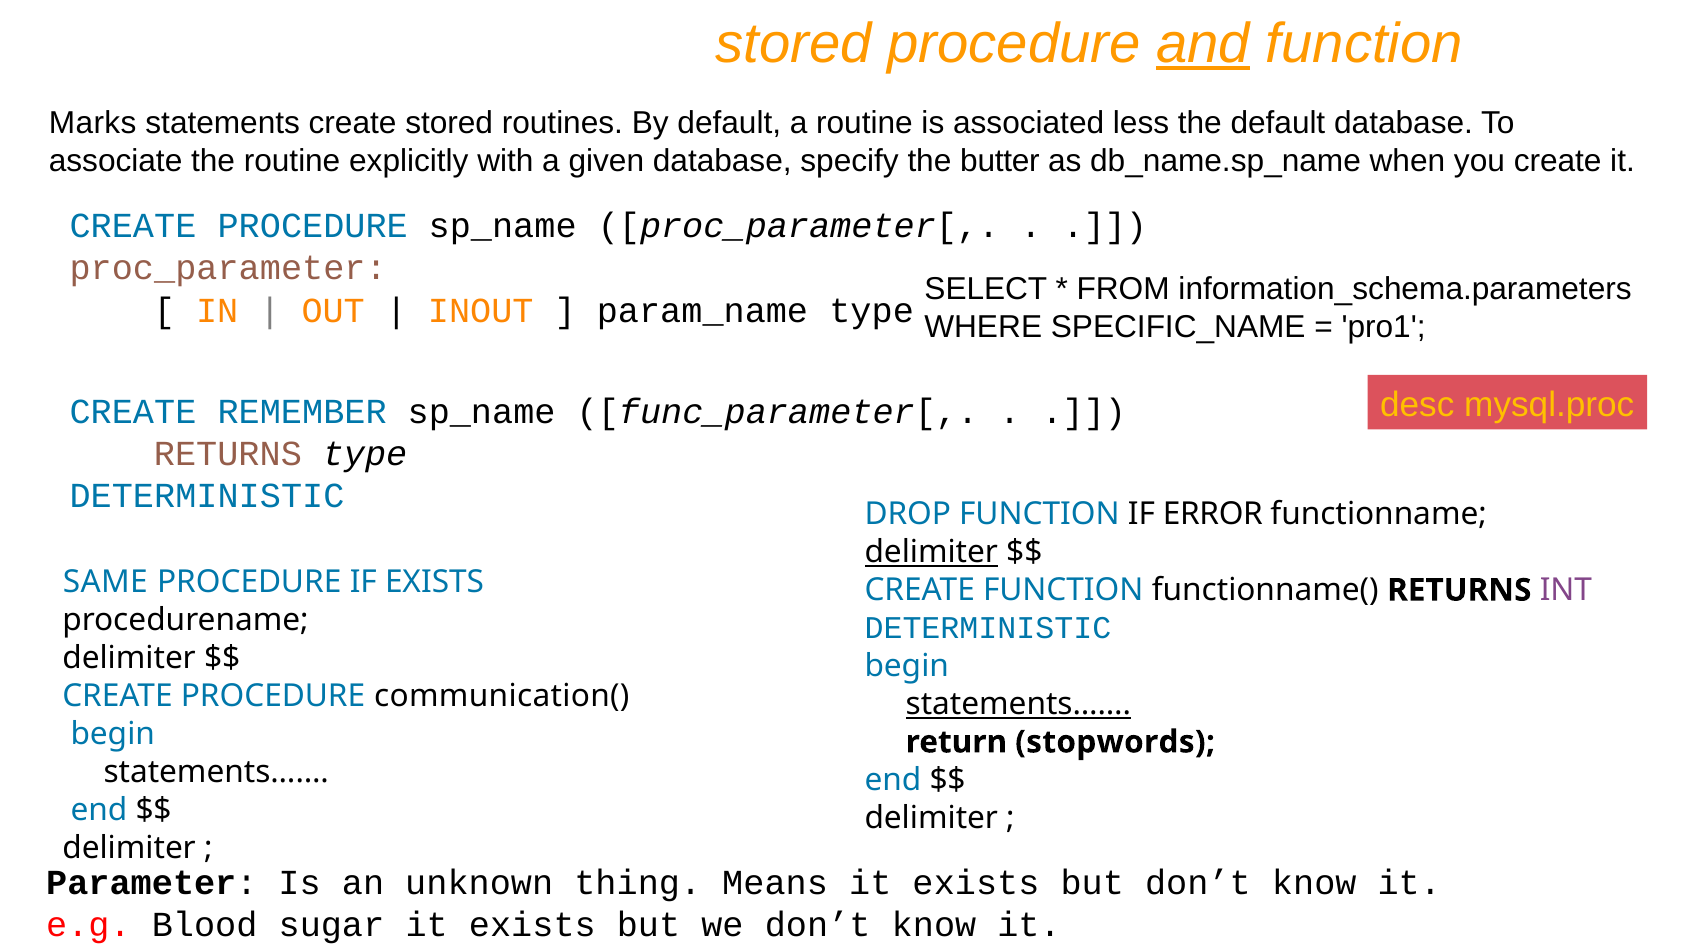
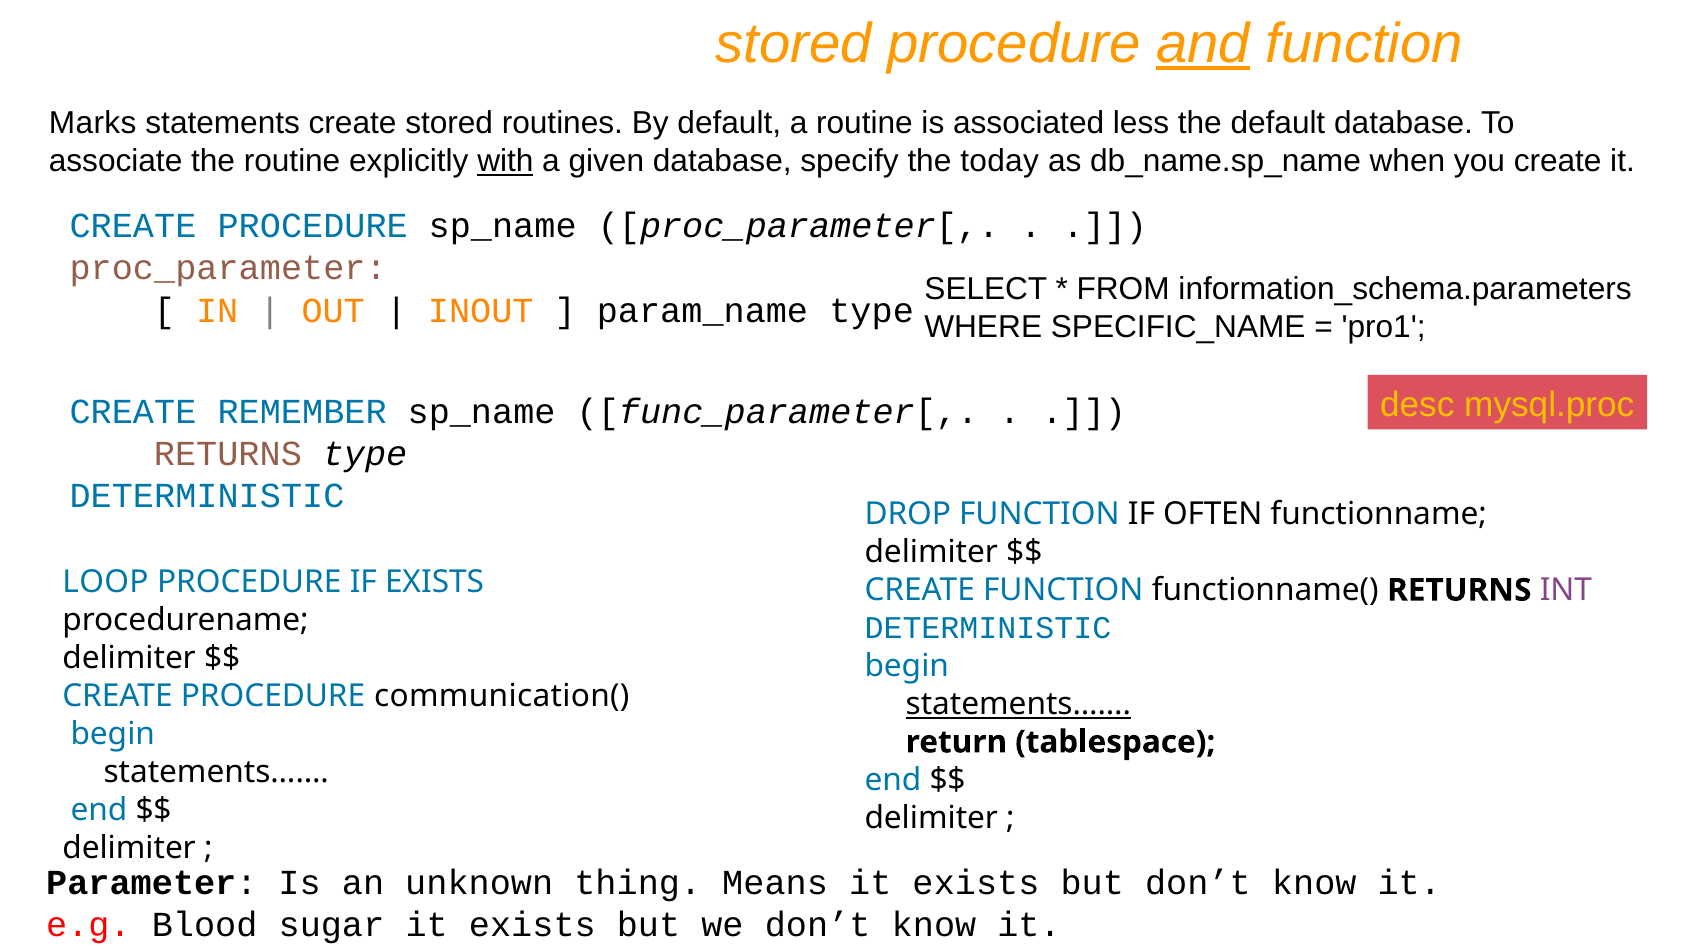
with underline: none -> present (505, 161)
butter: butter -> today (1000, 161)
ERROR: ERROR -> OFTEN (1213, 514)
delimiter underline: present -> none (931, 552)
SAME: SAME -> LOOP (105, 582)
stopwords: stopwords -> tablespace (1115, 742)
